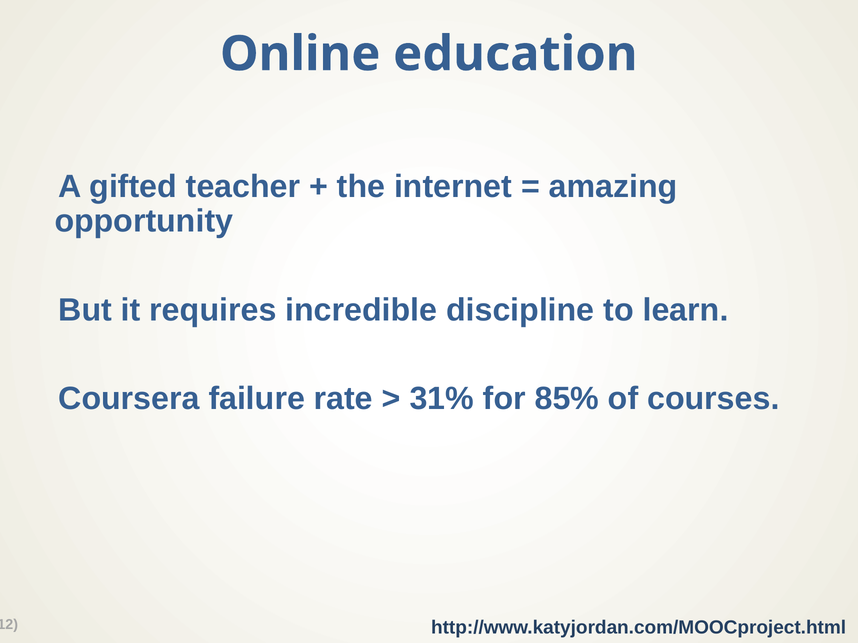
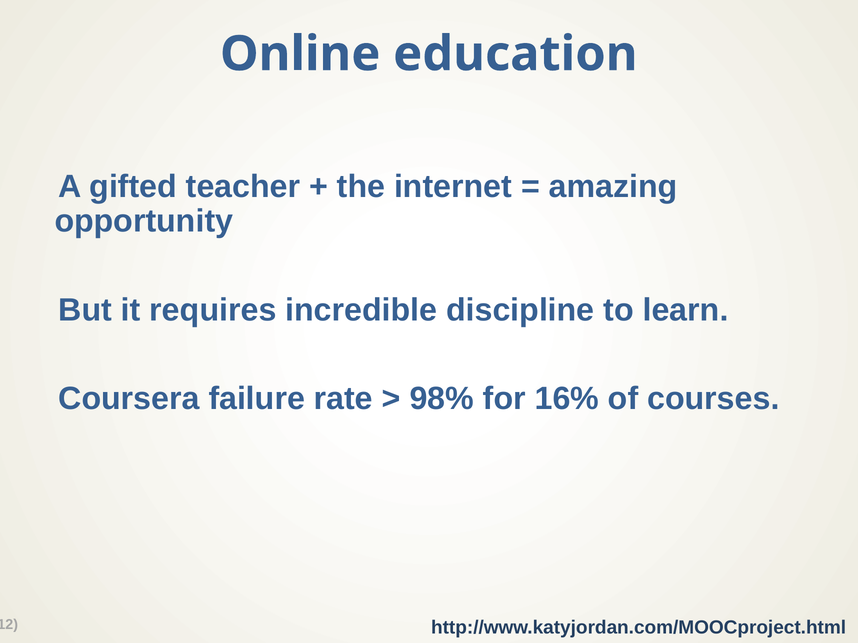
31%: 31% -> 98% (442, 399)
85%: 85% -> 16% (567, 399)
